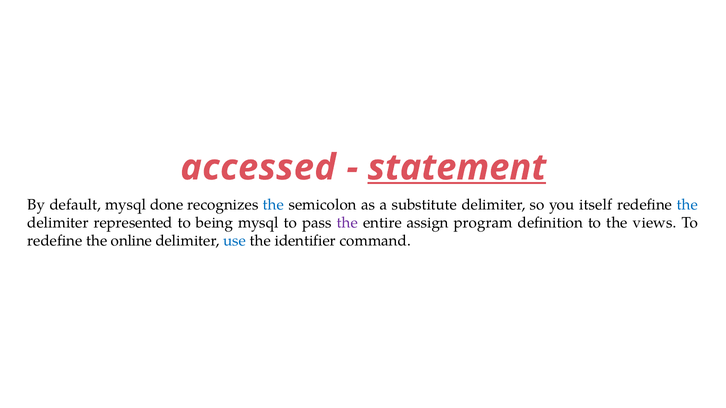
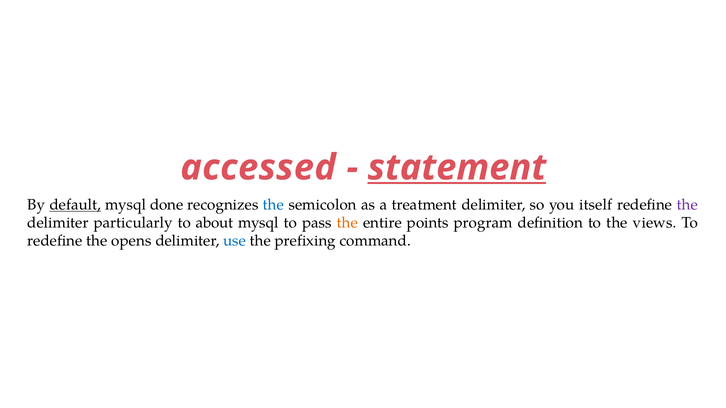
default underline: none -> present (75, 205)
substitute: substitute -> treatment (424, 205)
the colour: blue -> purple (687, 205)
represented: represented -> particularly (133, 223)
being: being -> about (215, 223)
the colour: purple -> orange (347, 223)
assign: assign -> points (428, 223)
online: online -> opens (131, 241)
identifier: identifier -> prefixing (305, 241)
